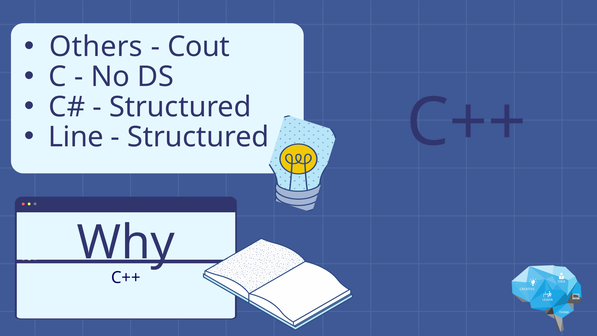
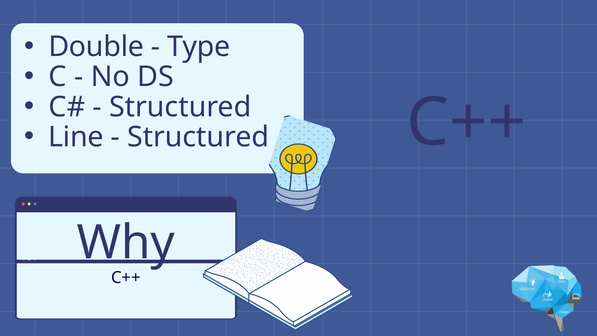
Others: Others -> Double (96, 47)
Cout: Cout -> Type (199, 47)
